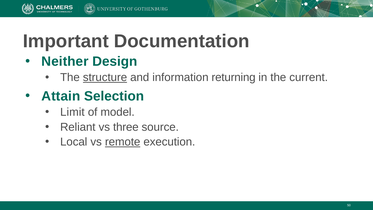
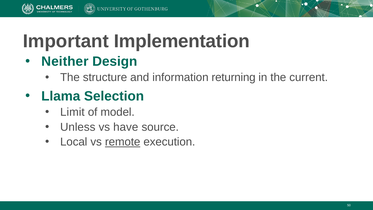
Documentation: Documentation -> Implementation (182, 41)
structure underline: present -> none (105, 77)
Attain: Attain -> Llama (61, 96)
Reliant: Reliant -> Unless (78, 127)
three: three -> have (126, 127)
